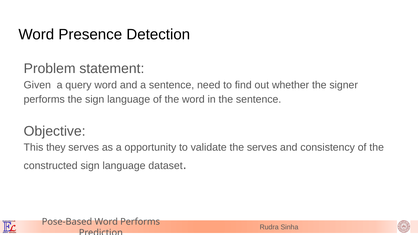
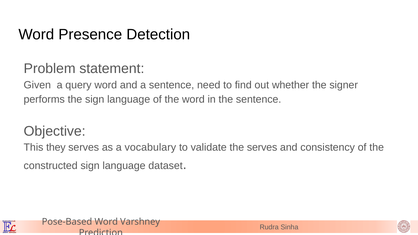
opportunity: opportunity -> vocabulary (150, 147)
Word Performs: Performs -> Varshney (140, 222)
